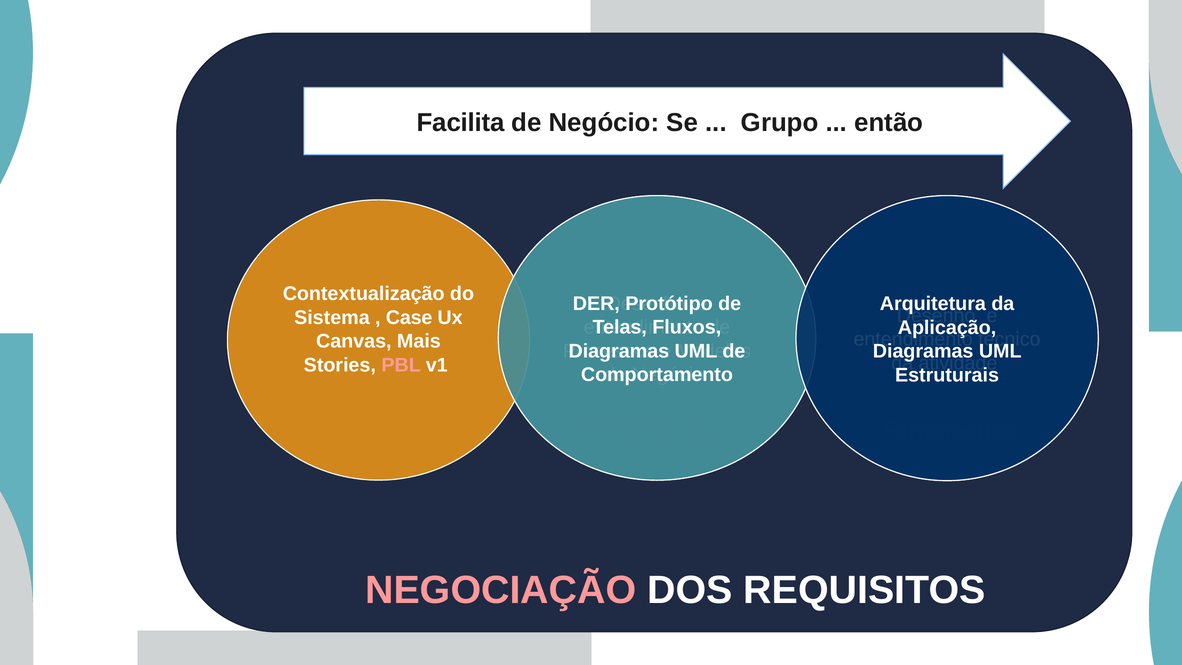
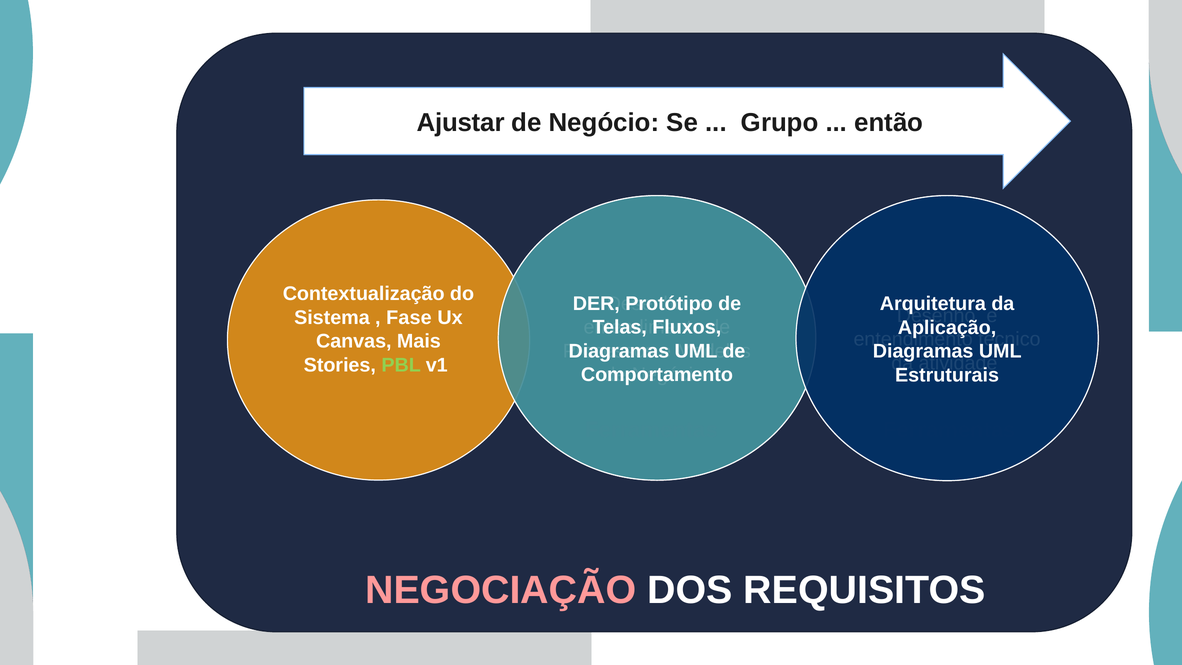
Facilita: Facilita -> Ajustar (461, 123)
Case: Case -> Fase (409, 318)
PBL colour: pink -> light green (401, 365)
